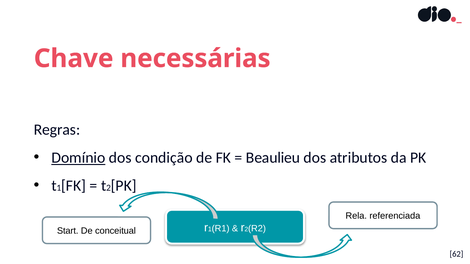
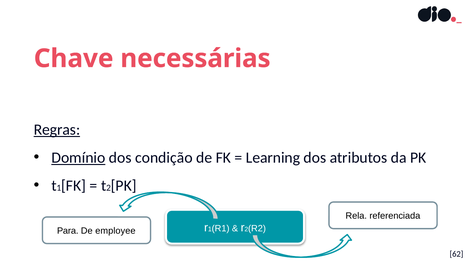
Regras underline: none -> present (57, 130)
Beaulieu: Beaulieu -> Learning (273, 158)
Start: Start -> Para (68, 231)
conceitual: conceitual -> employee (115, 231)
